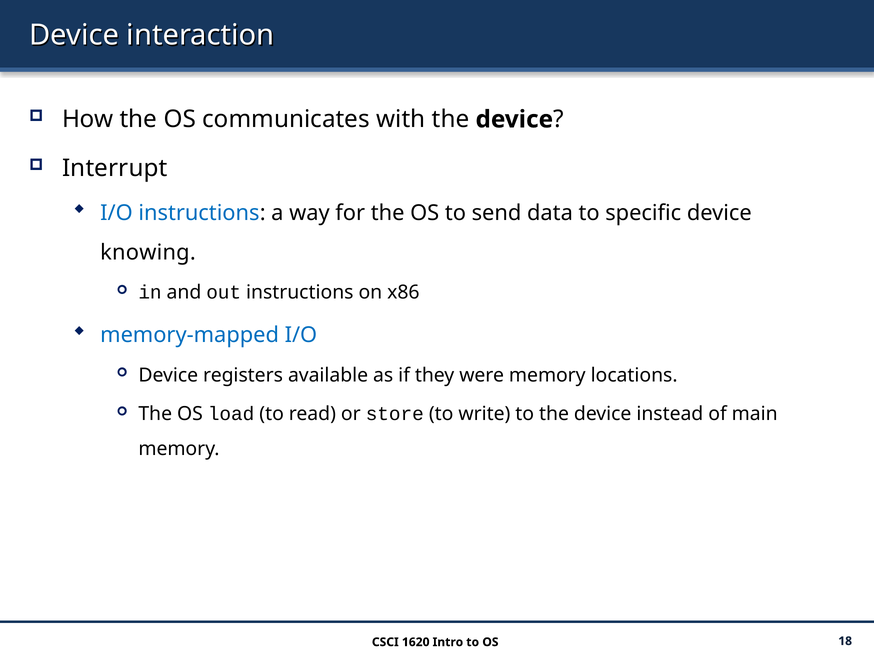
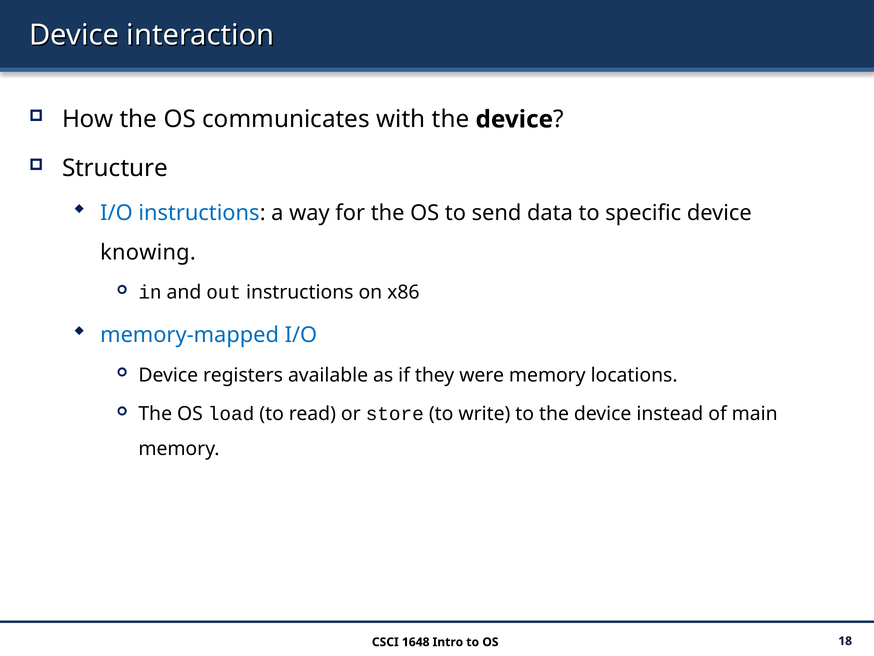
Interrupt: Interrupt -> Structure (115, 168)
1620: 1620 -> 1648 (416, 642)
